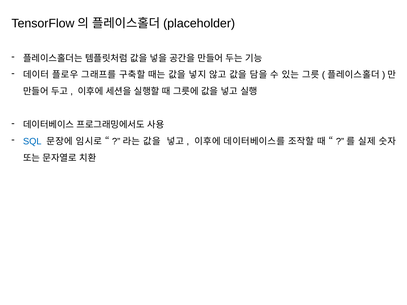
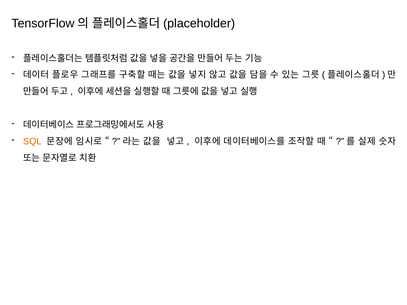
SQL colour: blue -> orange (32, 142)
